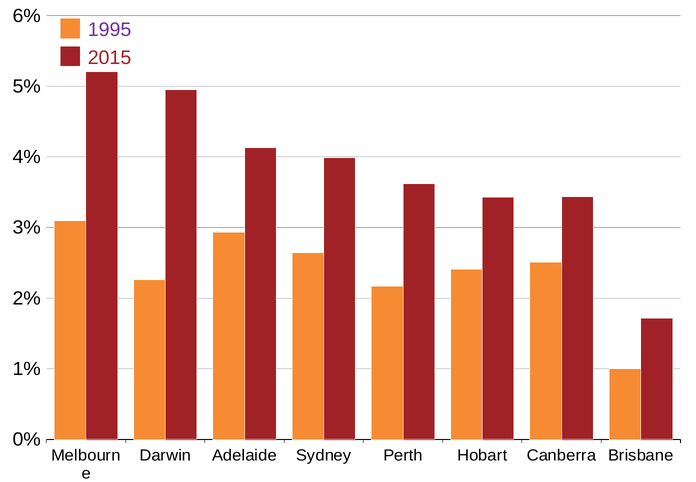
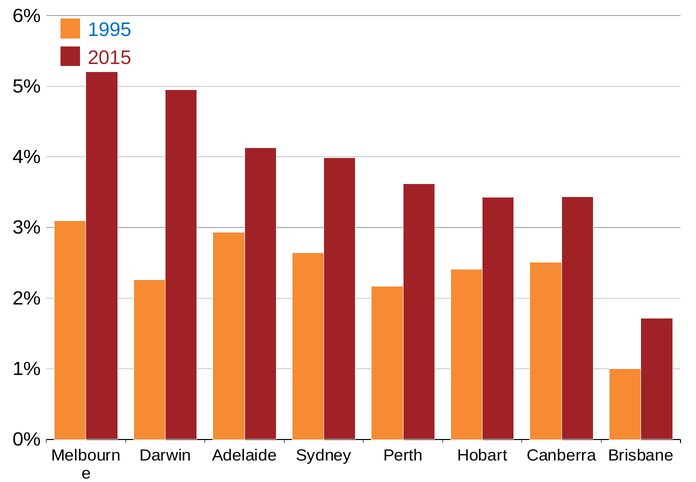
1995 colour: purple -> blue (110, 30)
